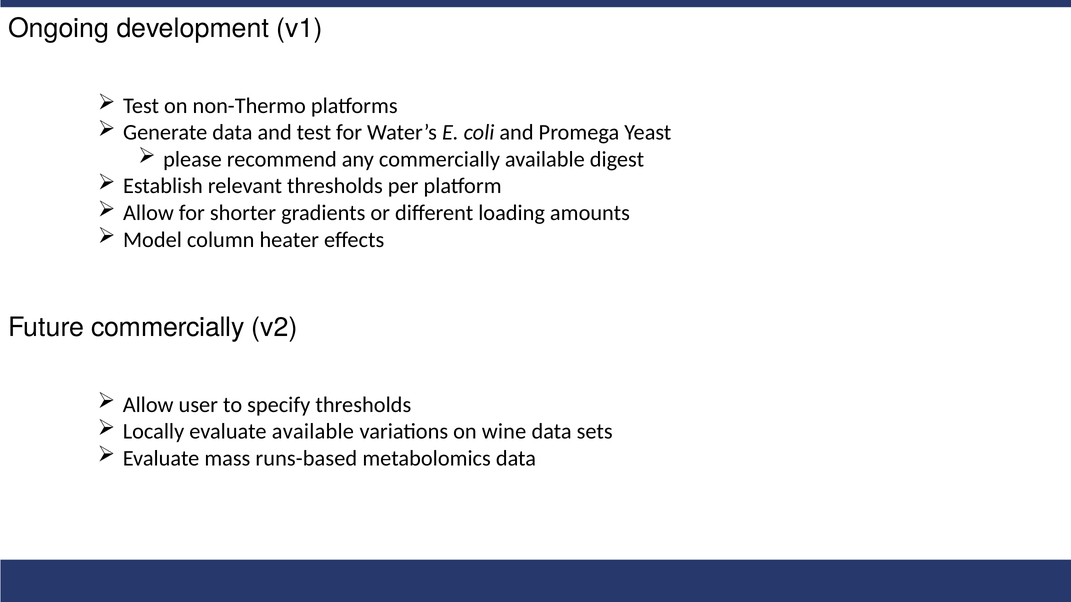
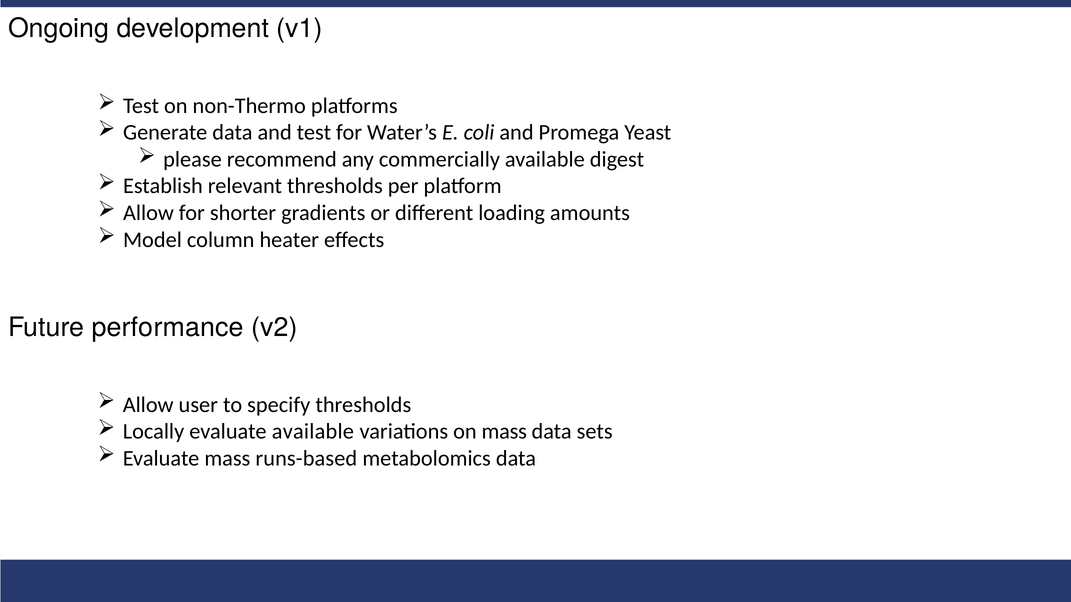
Future commercially: commercially -> performance (168, 328)
on wine: wine -> mass (504, 432)
